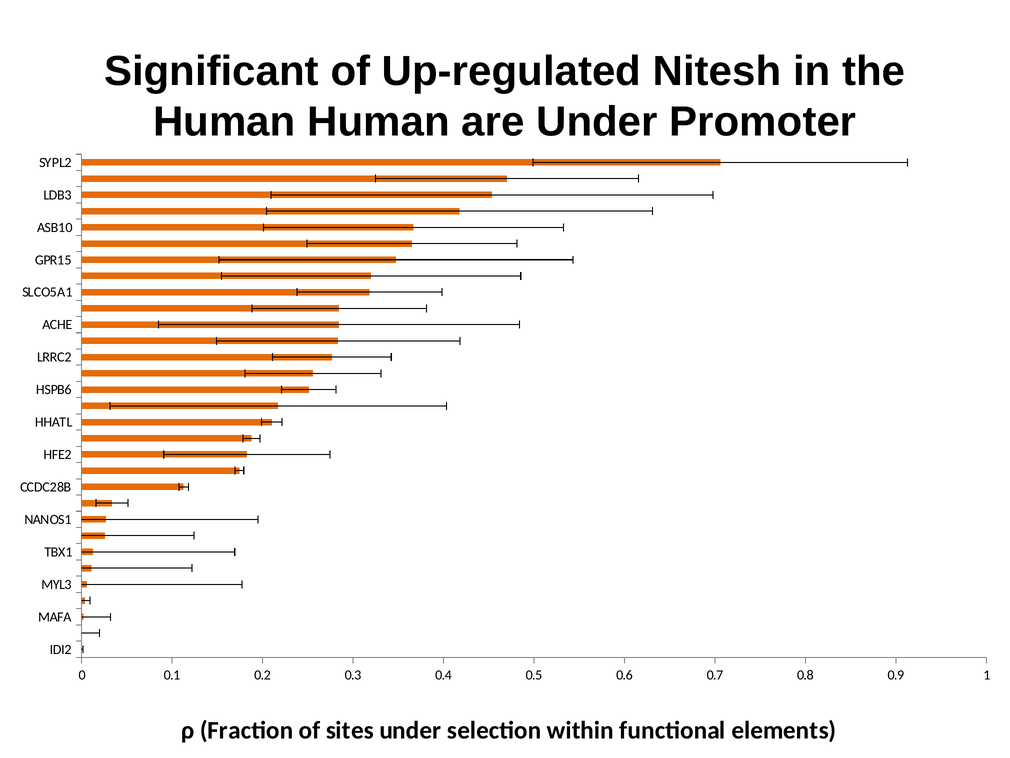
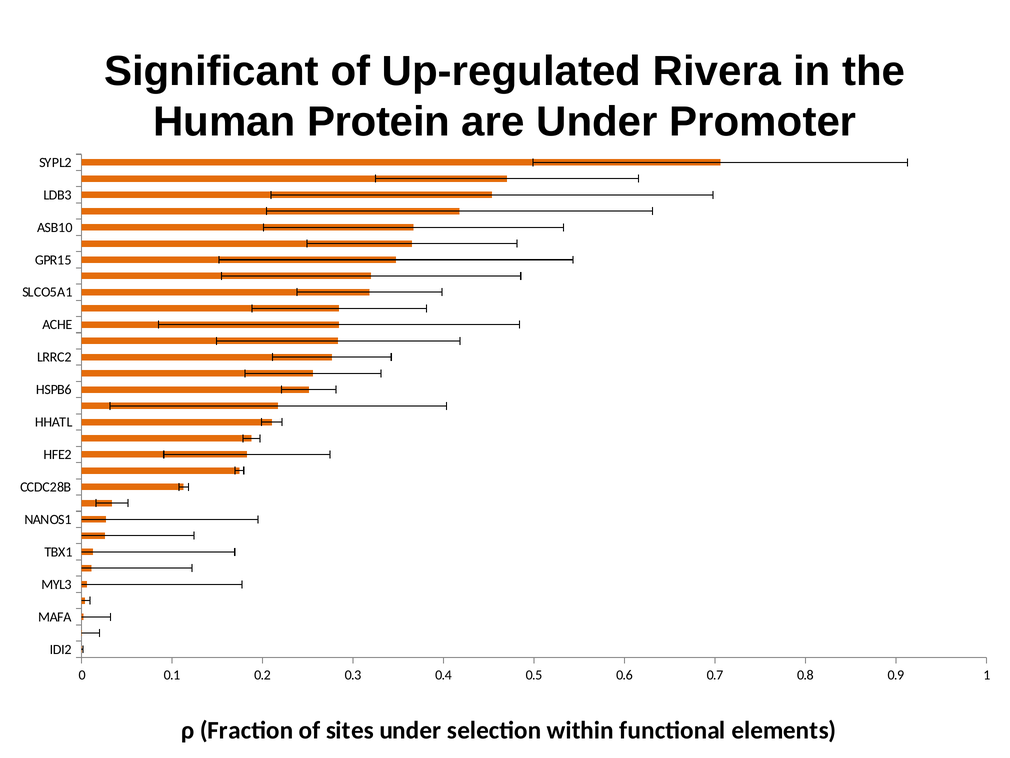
Nitesh: Nitesh -> Rivera (717, 71)
Human Human: Human -> Protein (379, 122)
